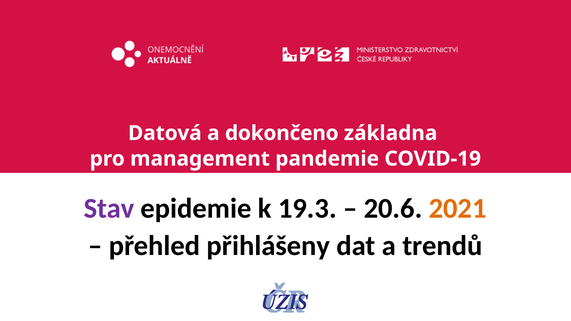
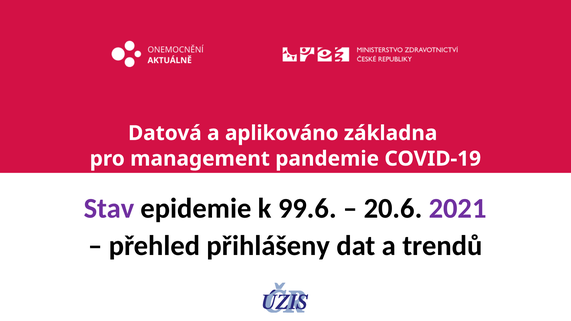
dokončeno: dokončeno -> aplikováno (282, 133)
19.3: 19.3 -> 99.6 (307, 209)
2021 colour: orange -> purple (458, 209)
